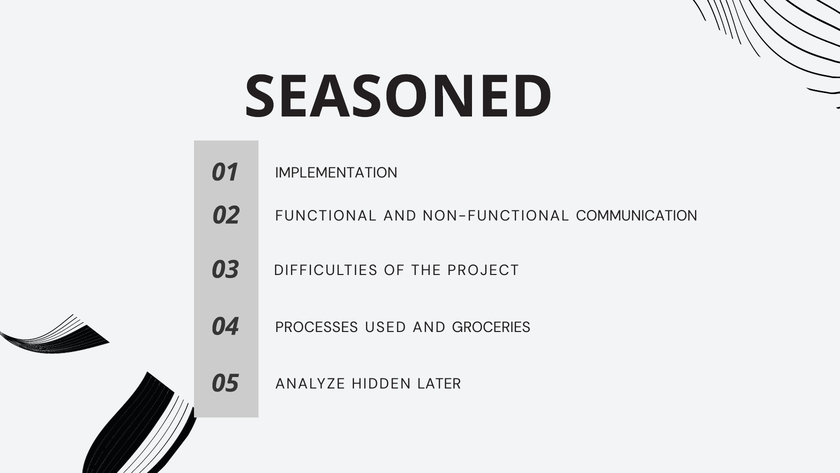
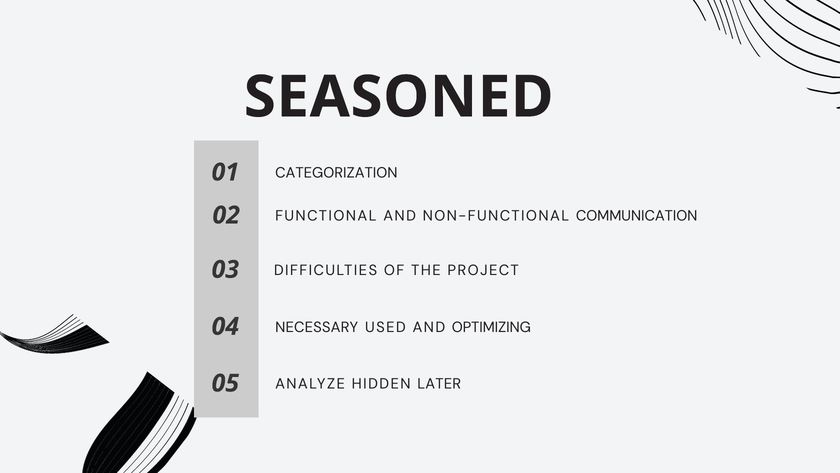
IMPLEMENTATION: IMPLEMENTATION -> CATEGORIZATION (336, 173)
PROCESSES: PROCESSES -> NECESSARY (317, 327)
GROCERIES: GROCERIES -> OPTIMIZING (491, 327)
